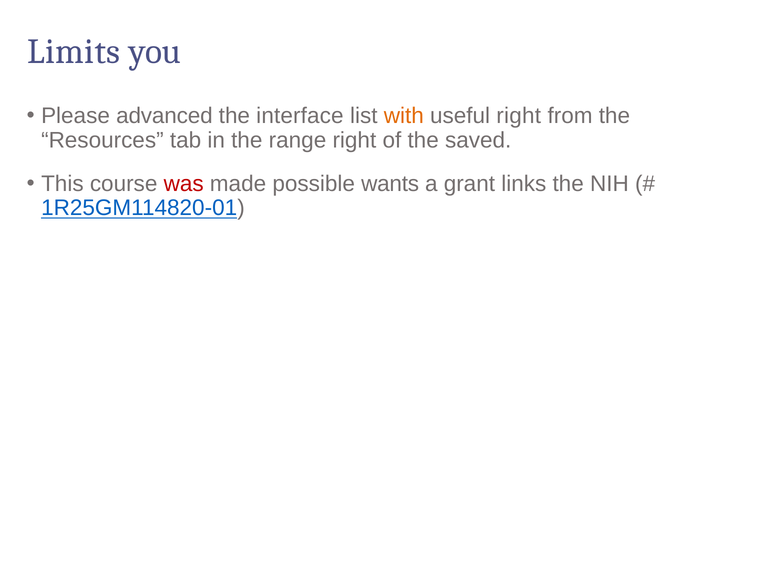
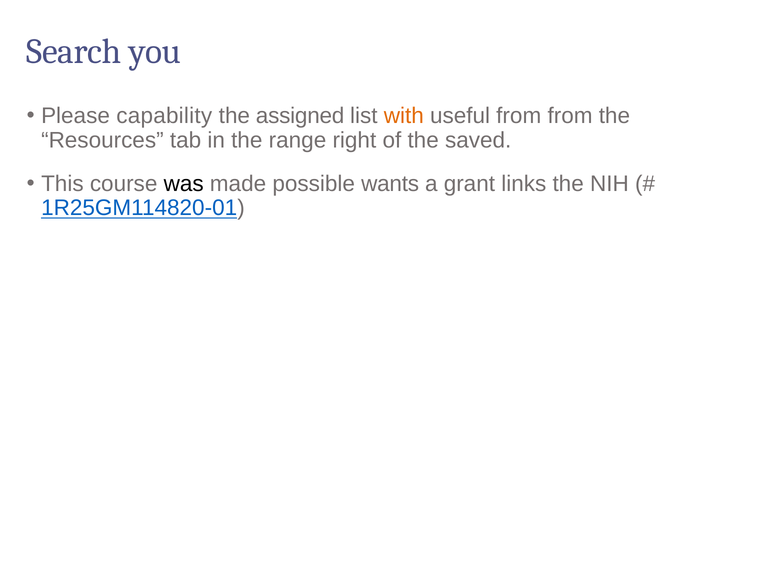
Limits: Limits -> Search (74, 51)
advanced: advanced -> capability (164, 116)
interface: interface -> assigned (300, 116)
useful right: right -> from (519, 116)
was colour: red -> black (184, 184)
